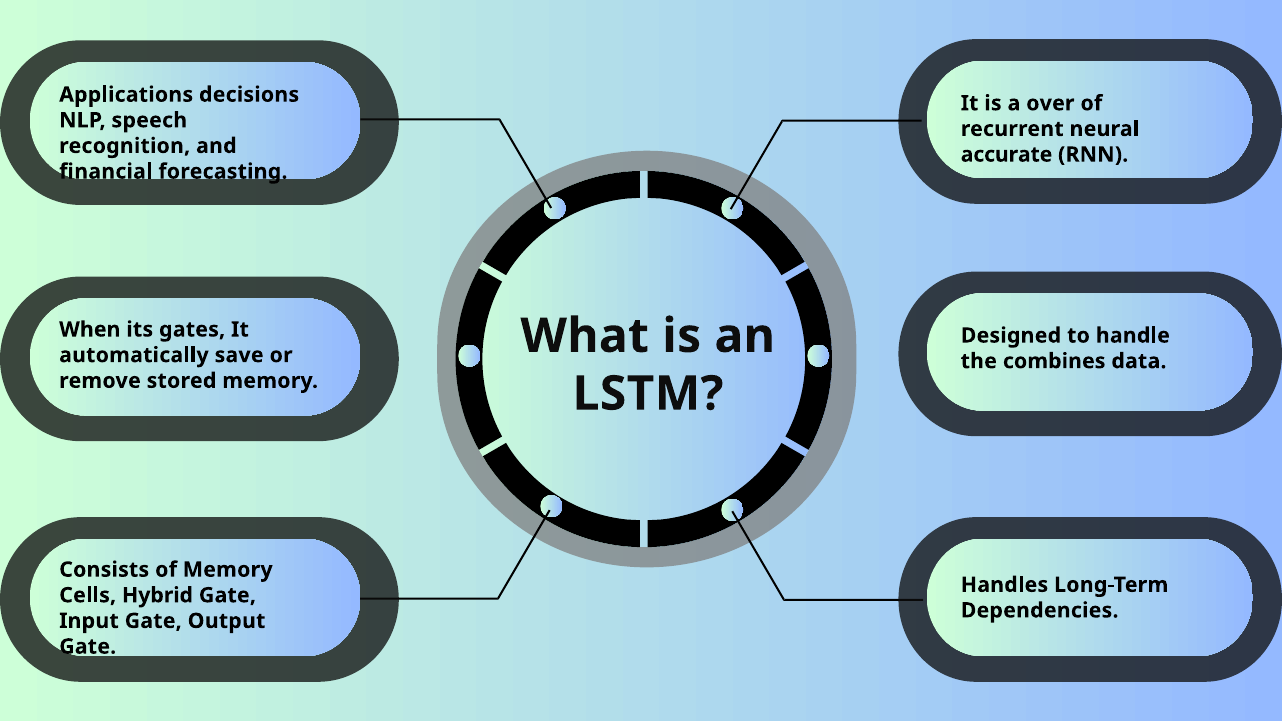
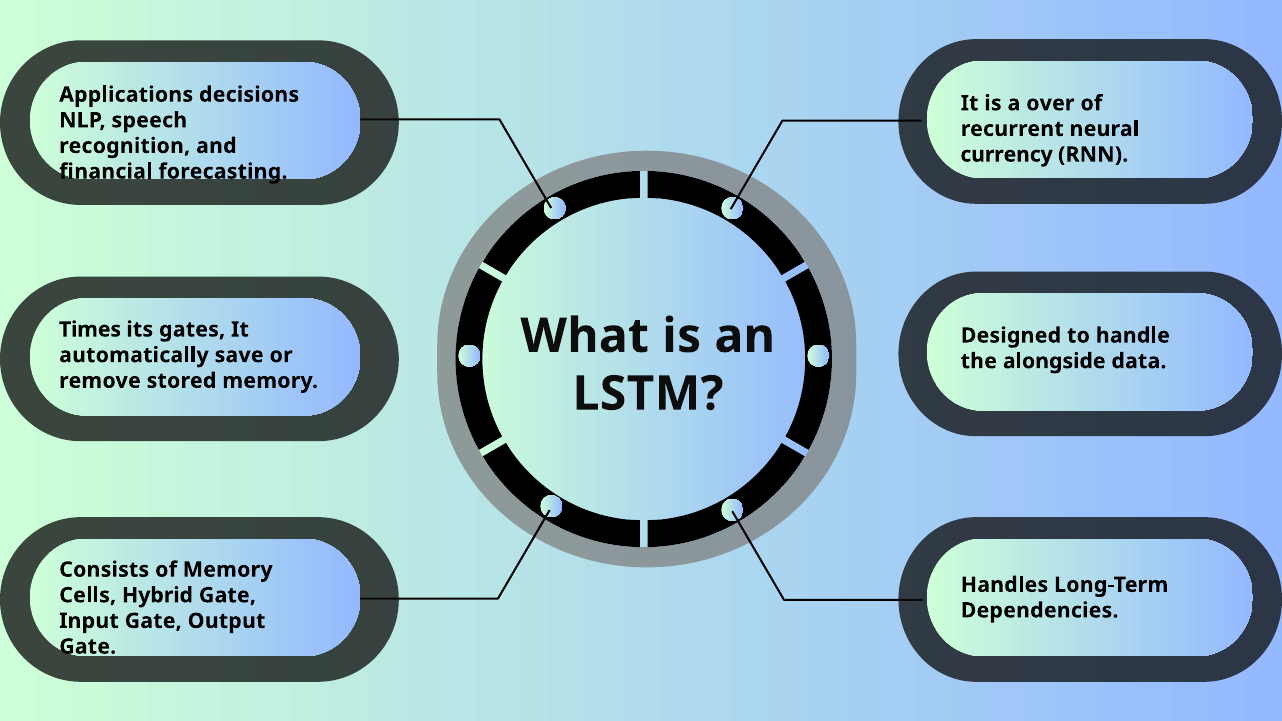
accurate: accurate -> currency (1007, 155)
When: When -> Times (90, 330)
combines: combines -> alongside (1054, 361)
